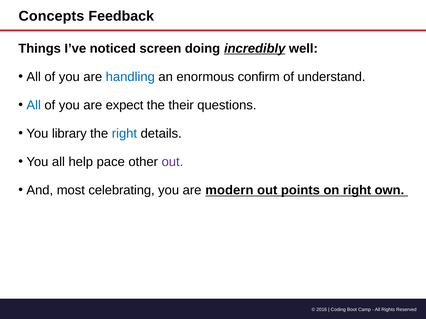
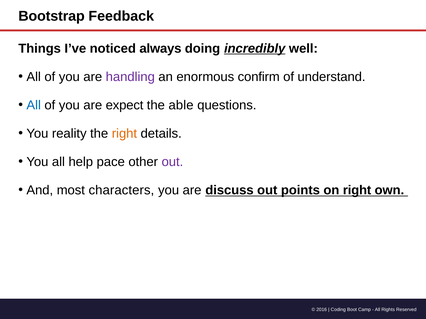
Concepts: Concepts -> Bootstrap (52, 16)
screen: screen -> always (160, 48)
handling colour: blue -> purple (130, 77)
their: their -> able (181, 105)
library: library -> reality (69, 134)
right colour: blue -> orange (124, 134)
celebrating: celebrating -> characters (121, 190)
modern: modern -> discuss (229, 190)
